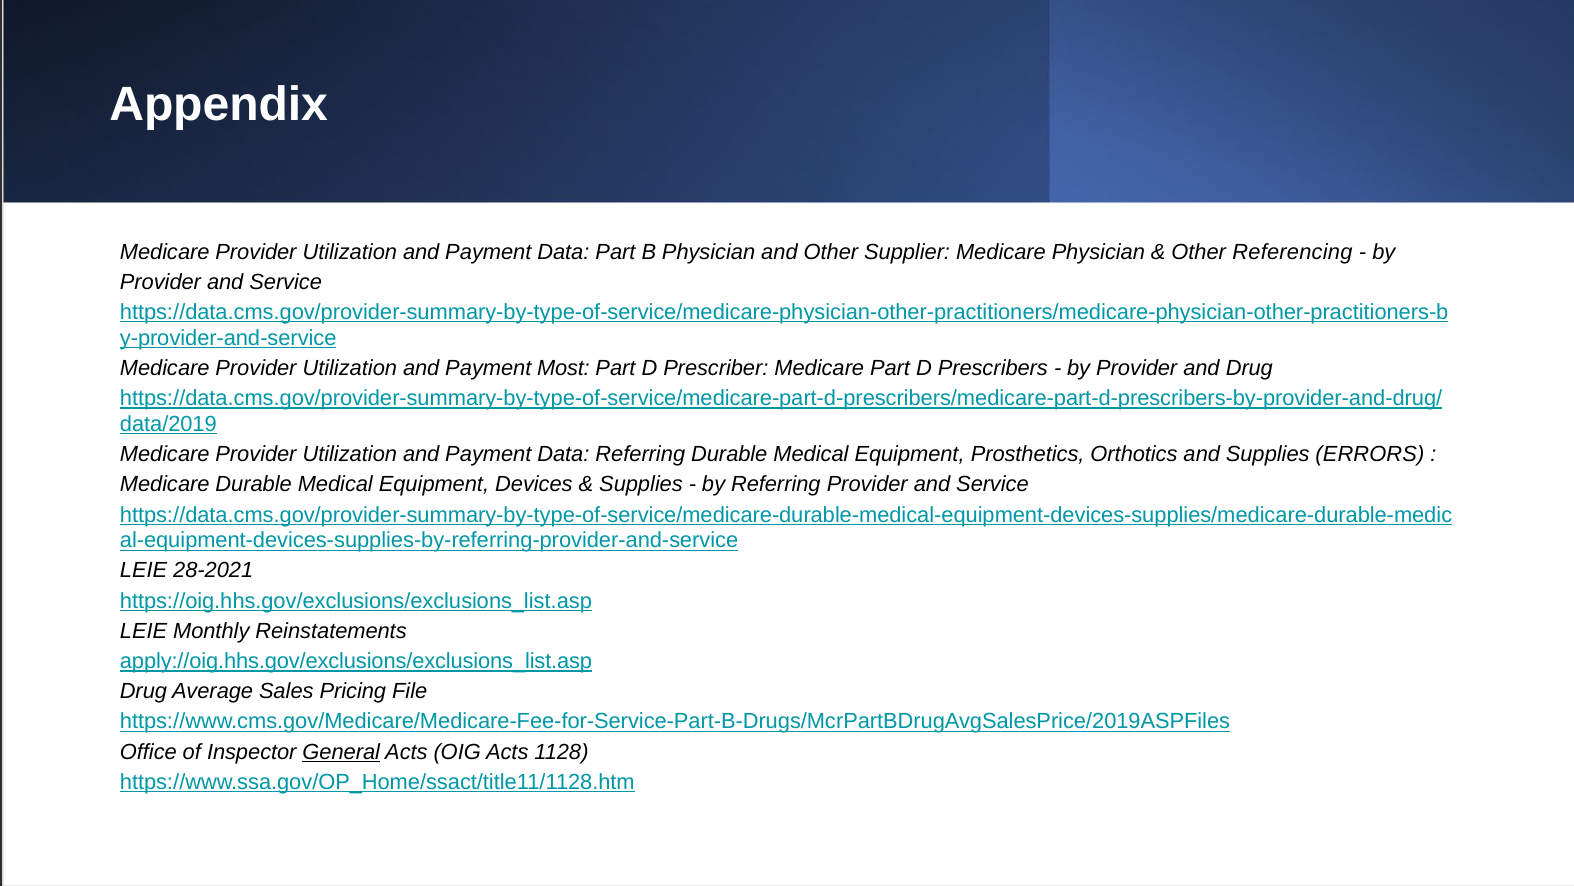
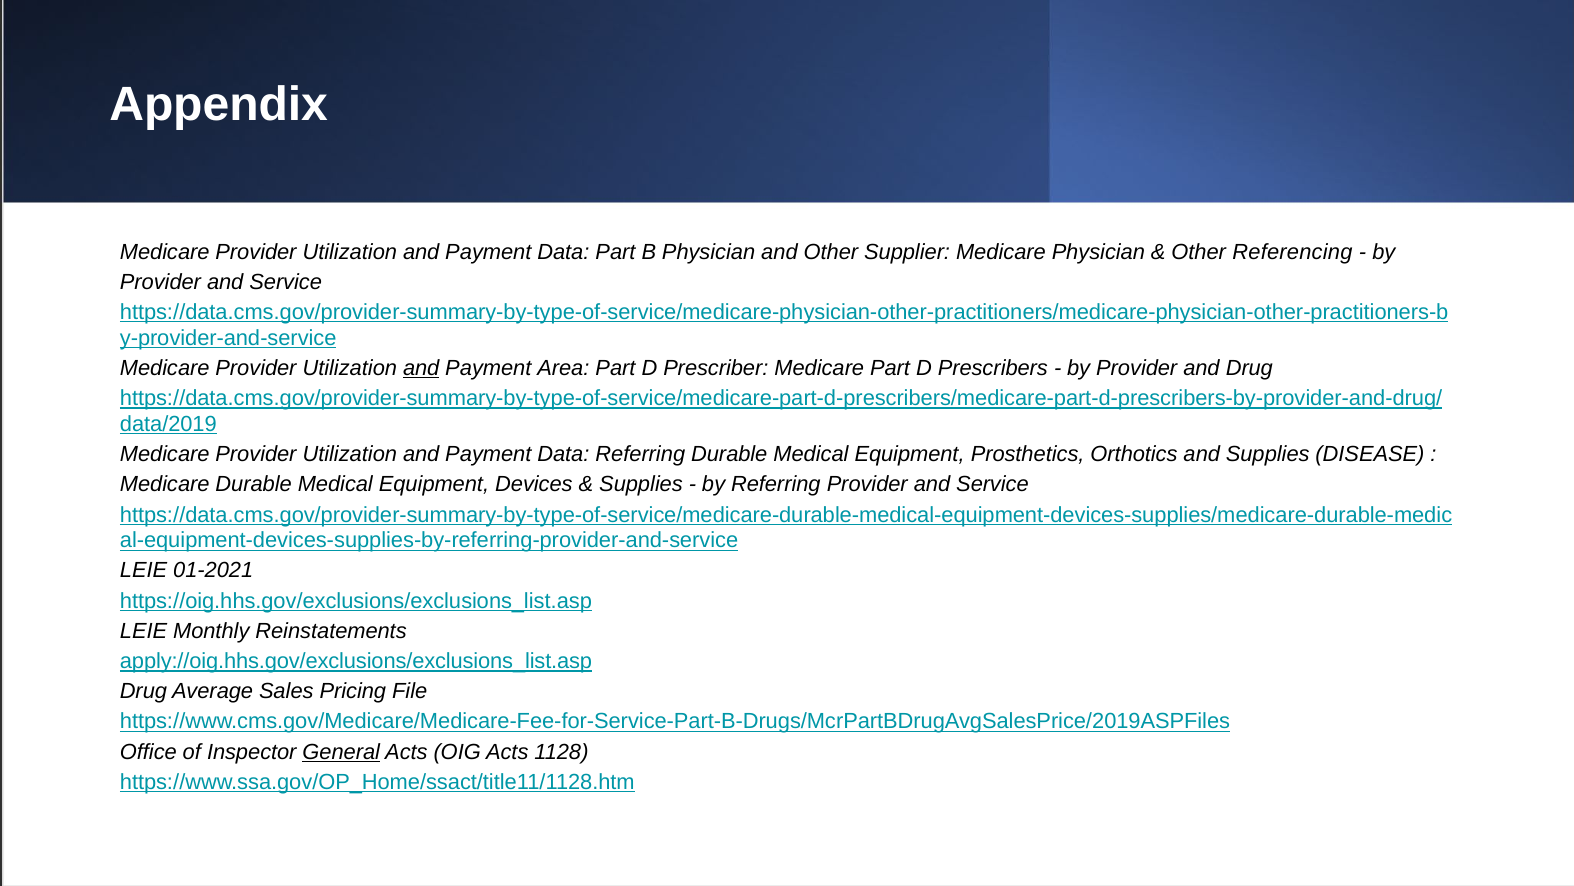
and underline: none -> present (421, 368)
Most: Most -> Area (563, 368)
ERRORS: ERRORS -> DISEASE (1370, 454)
28-2021: 28-2021 -> 01-2021 (213, 570)
